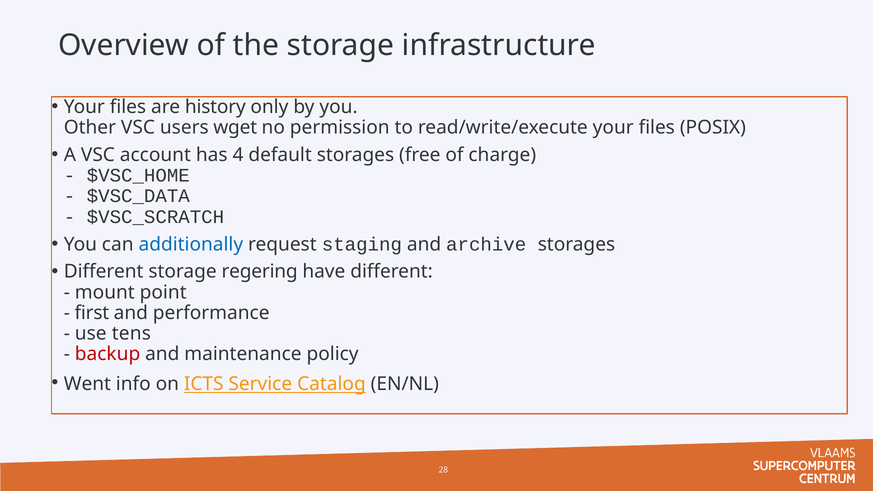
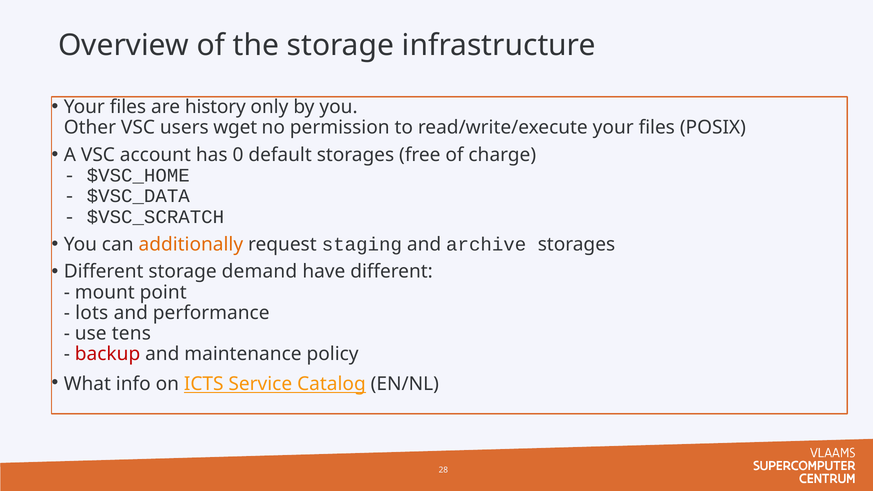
4: 4 -> 0 (238, 155)
additionally colour: blue -> orange (191, 244)
regering: regering -> demand (259, 272)
first: first -> lots (92, 313)
Went: Went -> What (87, 384)
